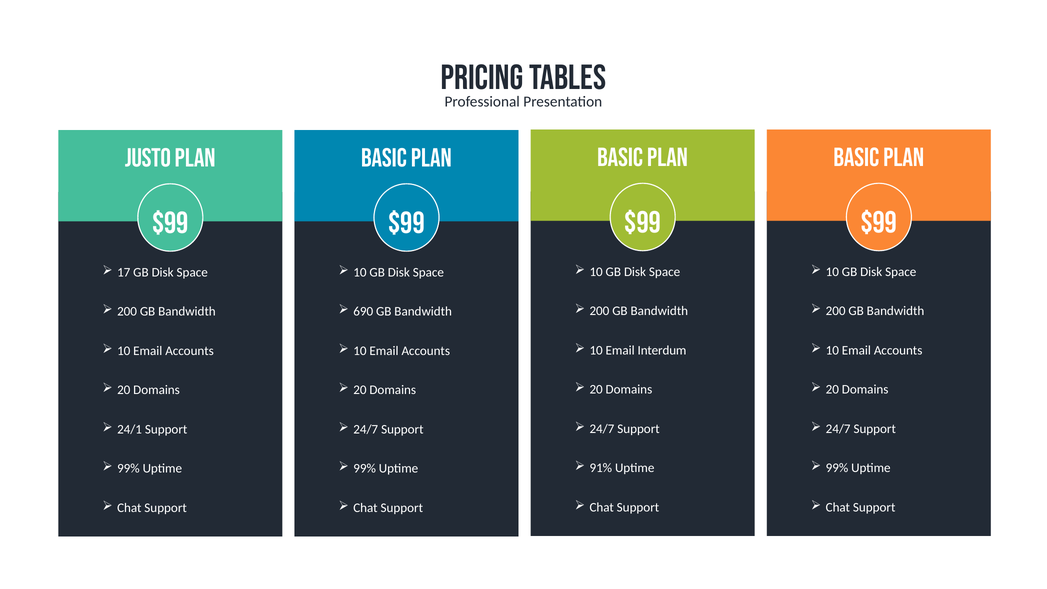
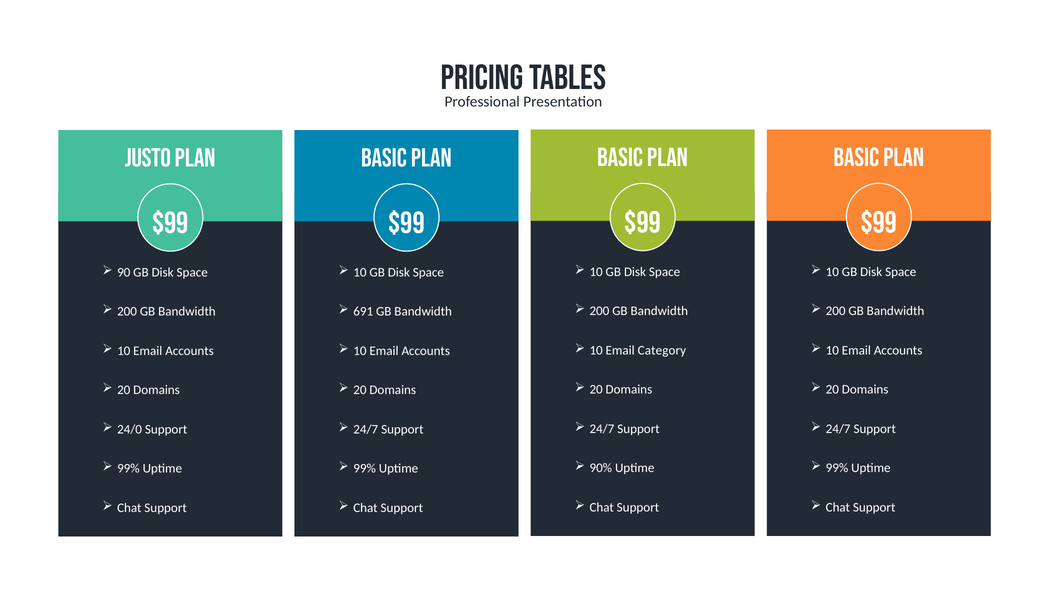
17: 17 -> 90 (124, 272)
690: 690 -> 691 (363, 312)
Interdum: Interdum -> Category (662, 350)
24/1: 24/1 -> 24/0 (130, 429)
91%: 91% -> 90% (601, 468)
